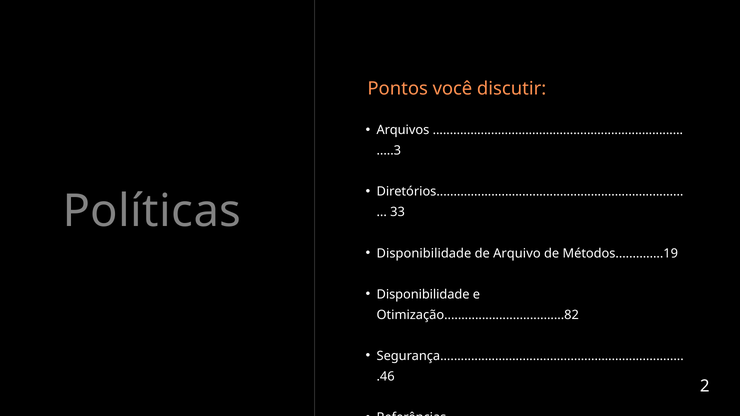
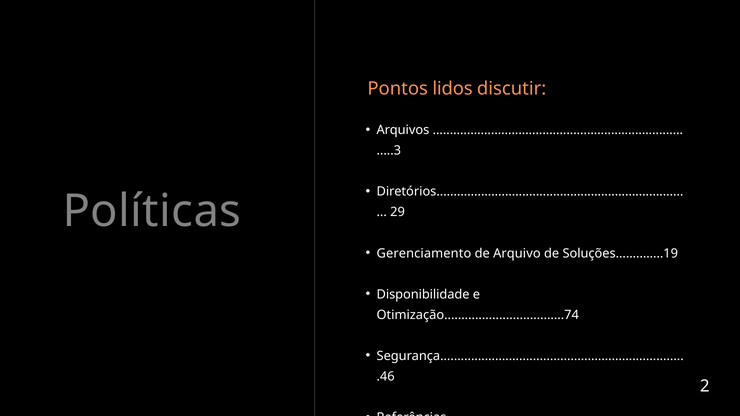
você: você -> lidos (453, 89)
33: 33 -> 29 (398, 212)
Disponibilidade: Disponibilidade -> Gerenciamento (424, 253)
Métodos..............19: Métodos..............19 -> Soluções..............19 (620, 253)
Otimização...................................82: Otimização...................................82 -> Otimização...................................74 (478, 315)
